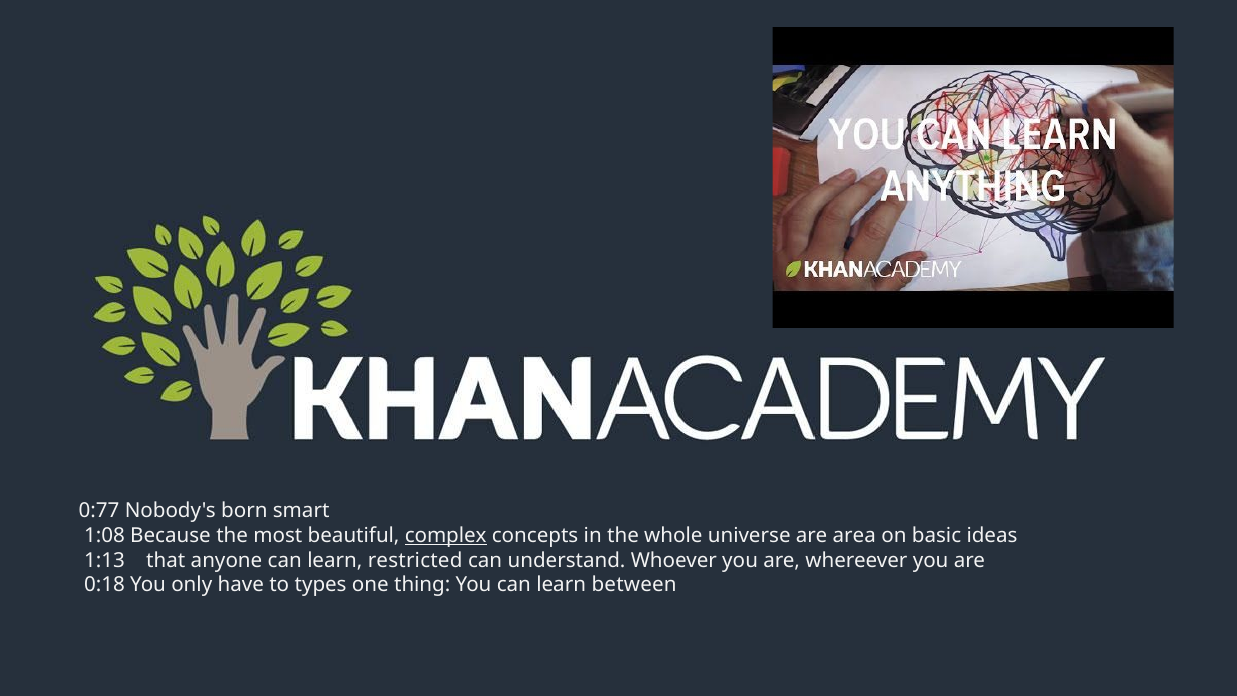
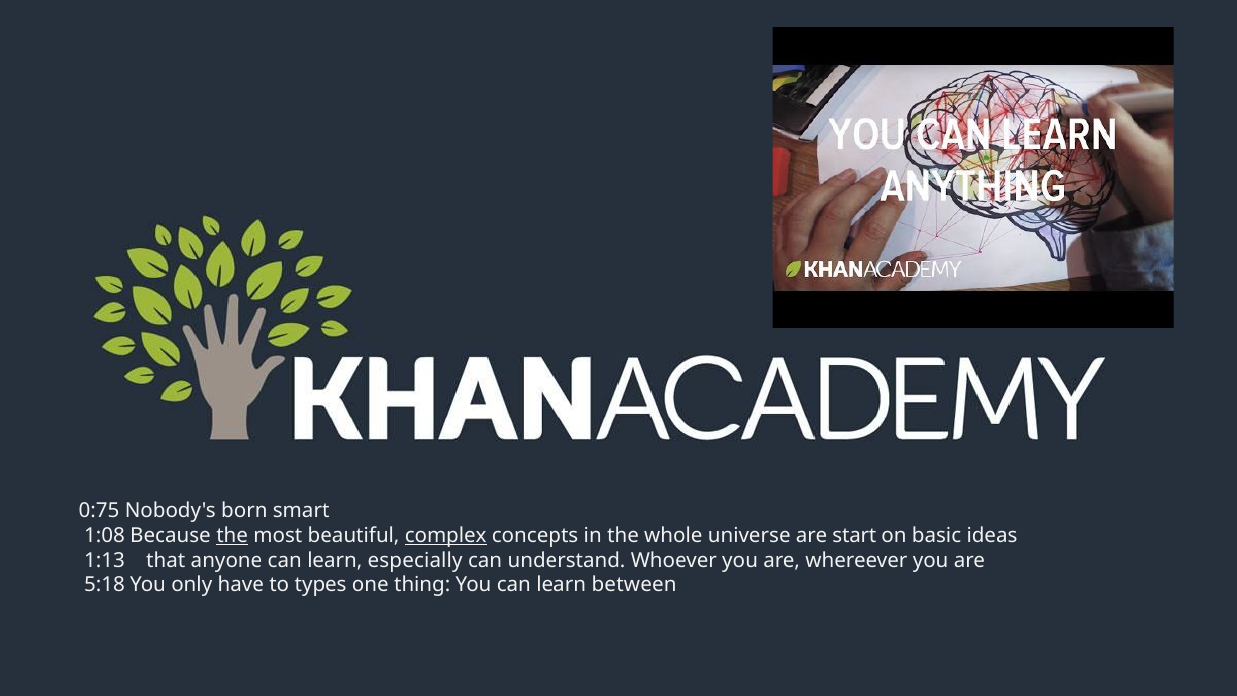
0:77: 0:77 -> 0:75 (99, 511)
the underline: none -> present (232, 535)
area: area -> start (854, 535)
restricted: restricted -> especially (415, 560)
0:18: 0:18 -> 5:18 (104, 585)
